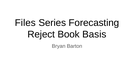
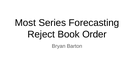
Files: Files -> Most (25, 23)
Basis: Basis -> Order (94, 35)
